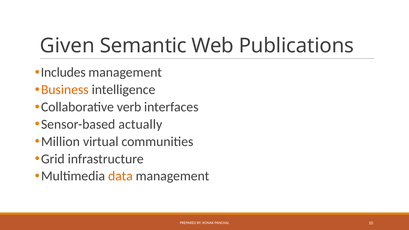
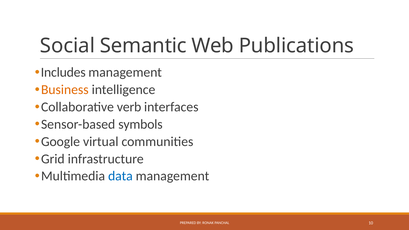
Given: Given -> Social (67, 46)
actually: actually -> symbols (140, 124)
Million: Million -> Google (60, 142)
data colour: orange -> blue (120, 176)
